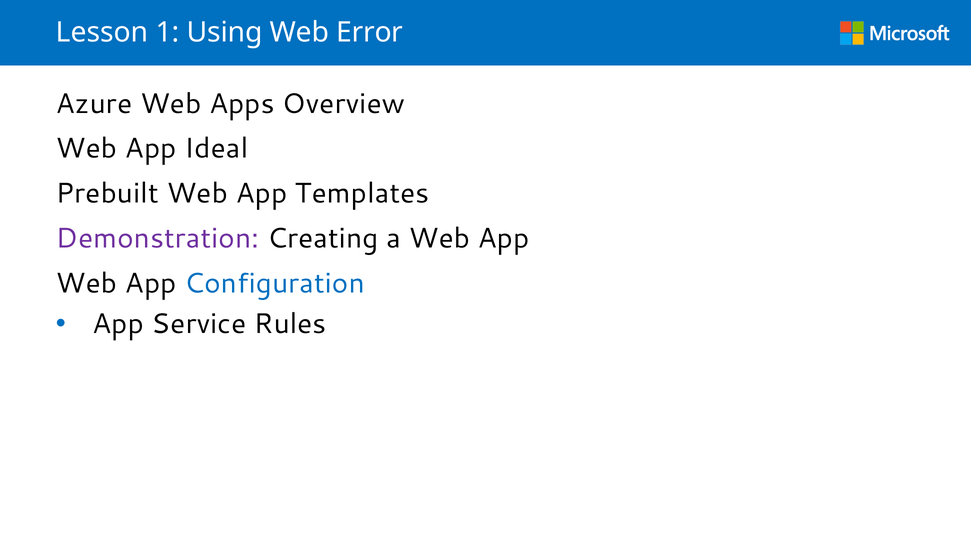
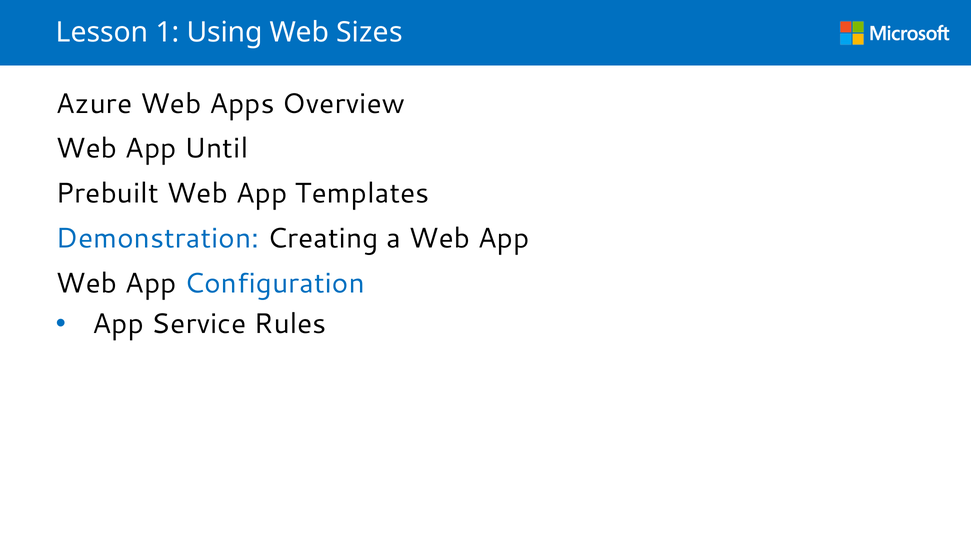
Error: Error -> Sizes (369, 33)
Ideal: Ideal -> Until (216, 149)
Demonstration colour: purple -> blue (158, 239)
